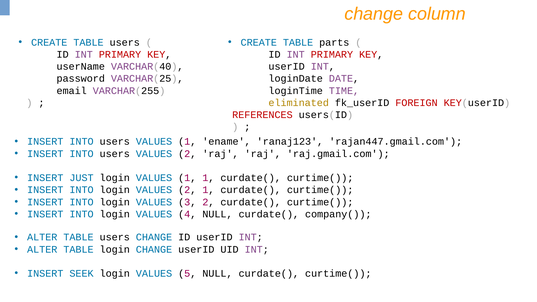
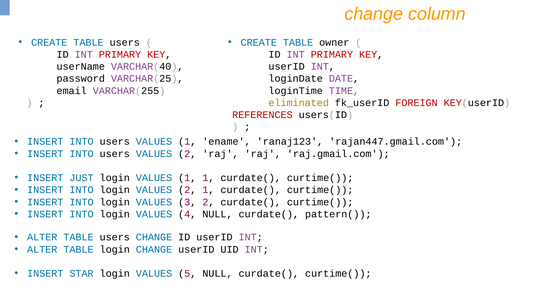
parts: parts -> owner (334, 42)
company(: company( -> pattern( (338, 214)
SEEK: SEEK -> STAR (82, 274)
